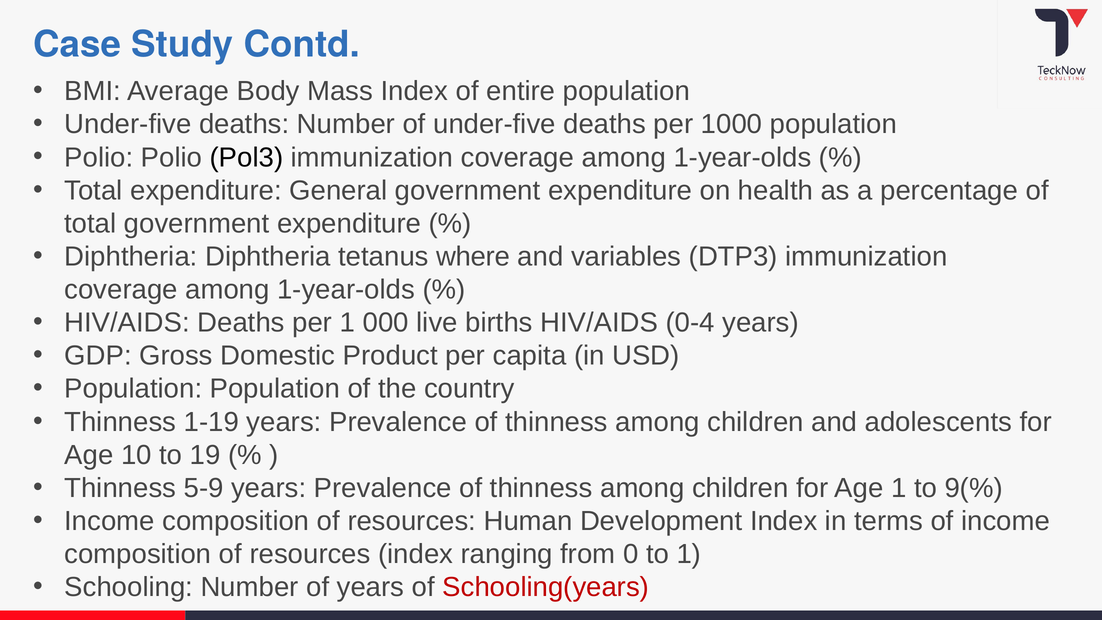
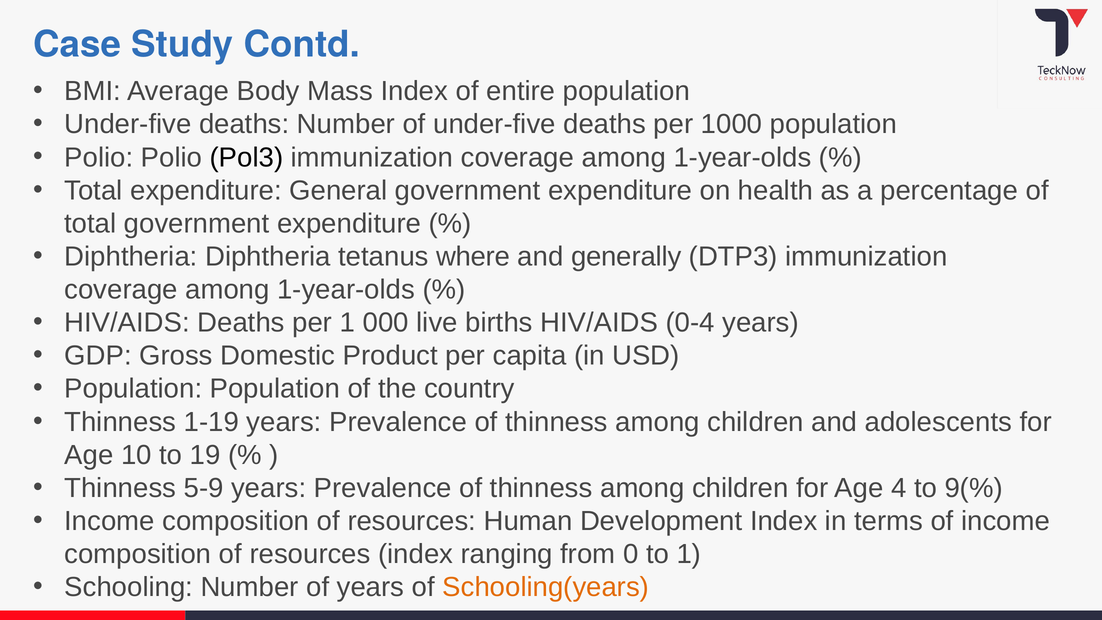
variables: variables -> generally (626, 257)
Age 1: 1 -> 4 (899, 488)
Schooling(years colour: red -> orange (546, 587)
